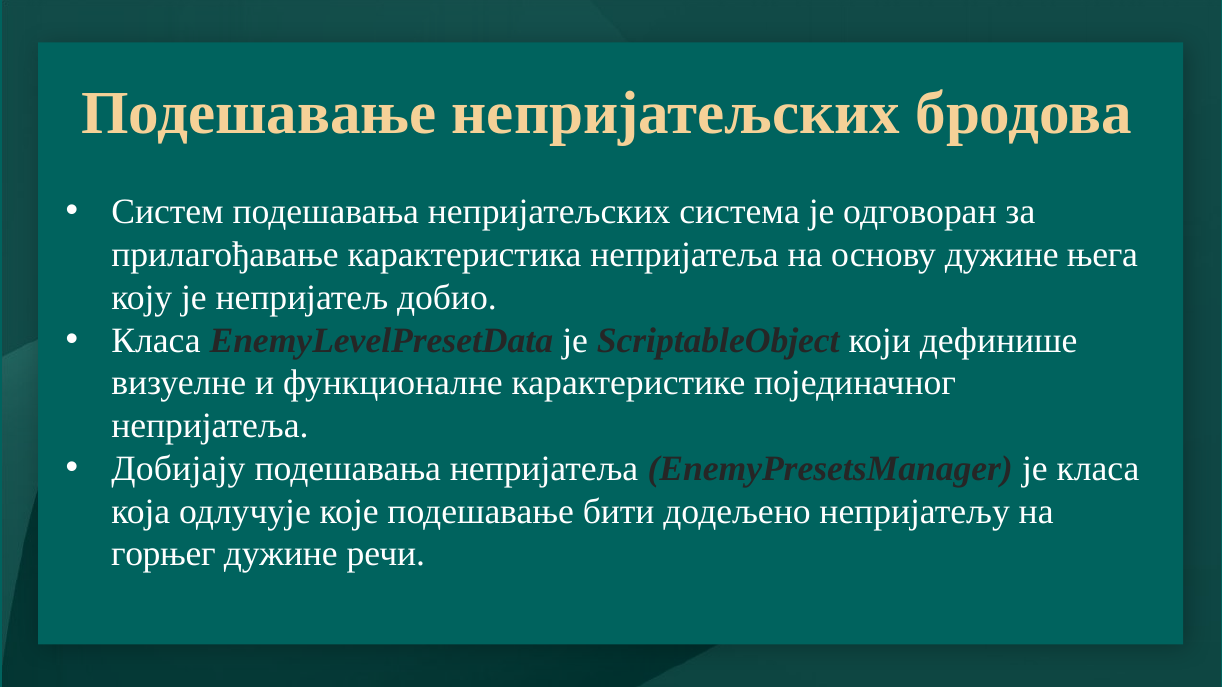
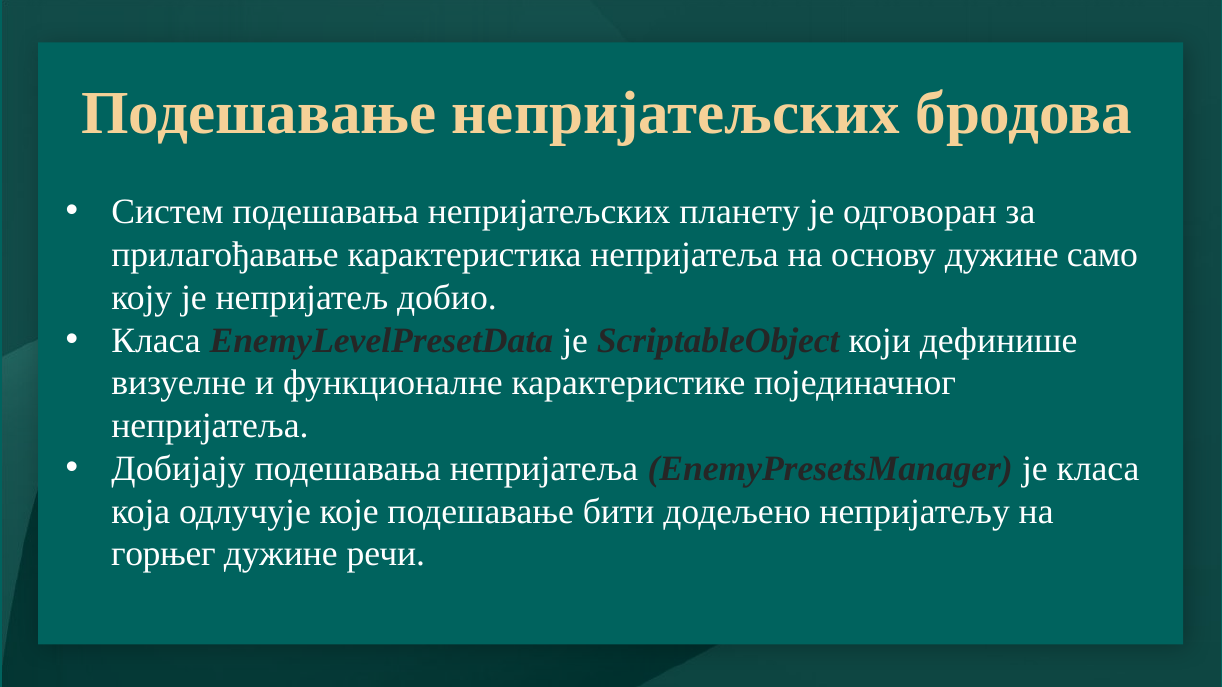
система: система -> планету (740, 212)
њега: њега -> само (1102, 255)
